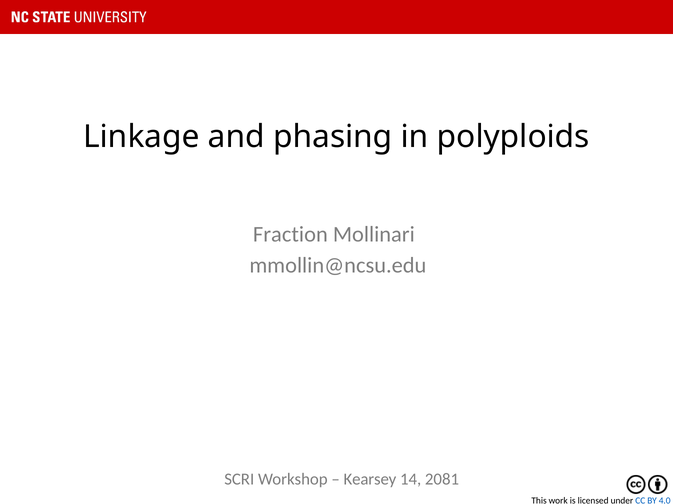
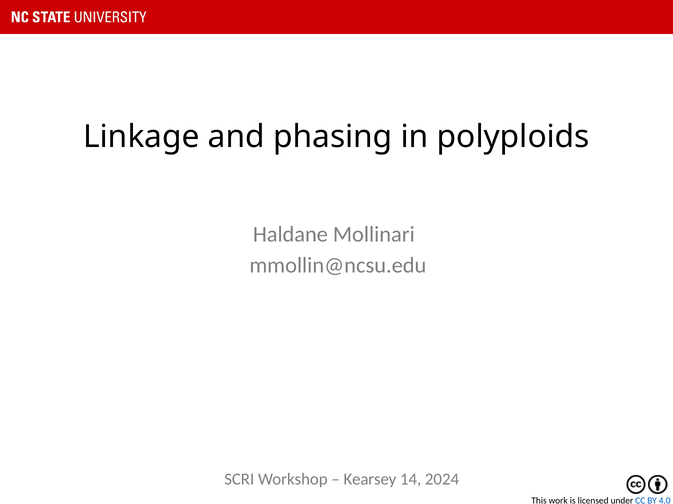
Fraction: Fraction -> Haldane (290, 235)
2081: 2081 -> 2024 (442, 480)
